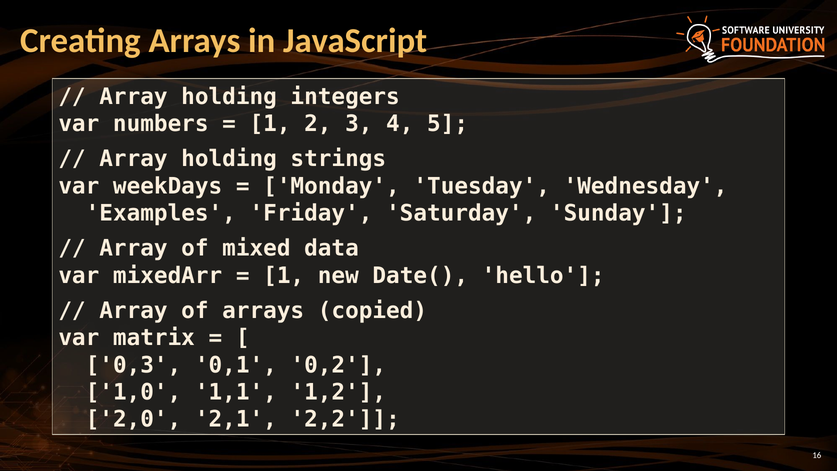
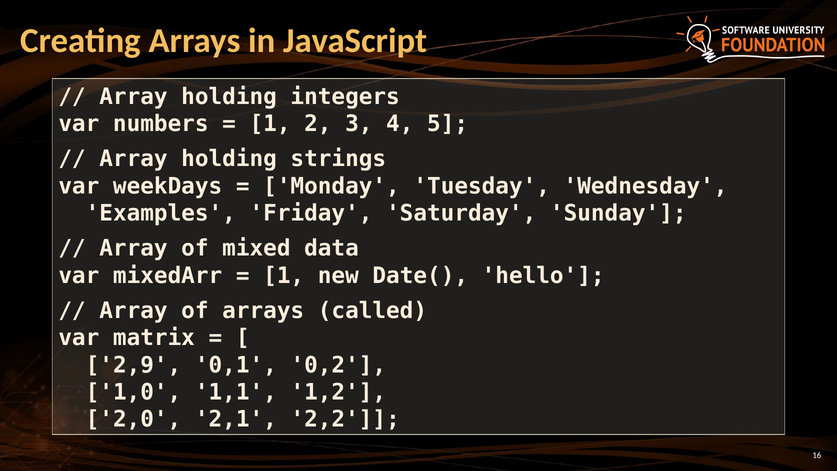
copied: copied -> called (372, 311)
0,3: 0,3 -> 2,9 (133, 365)
